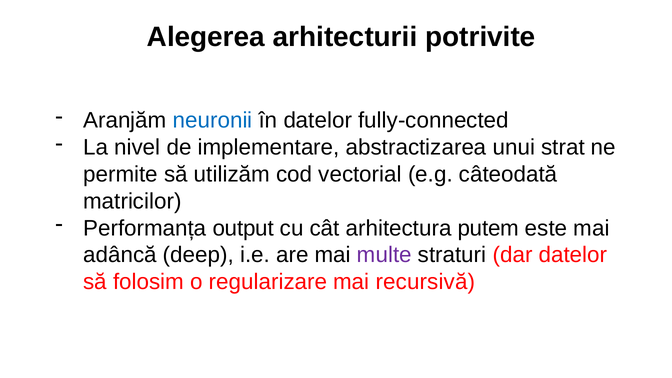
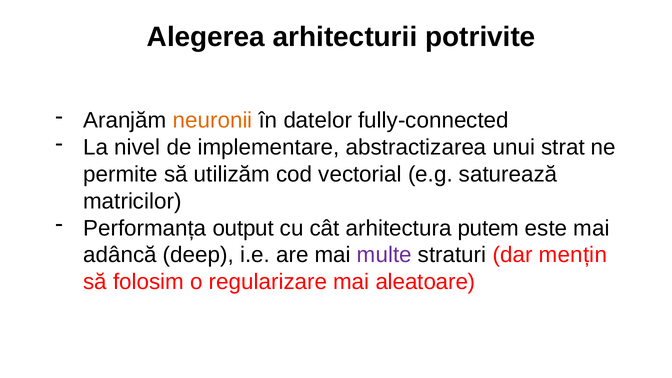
neuronii colour: blue -> orange (213, 121)
câteodată: câteodată -> saturează (508, 174)
dar datelor: datelor -> mențin (573, 255)
recursivă: recursivă -> aleatoare (425, 282)
